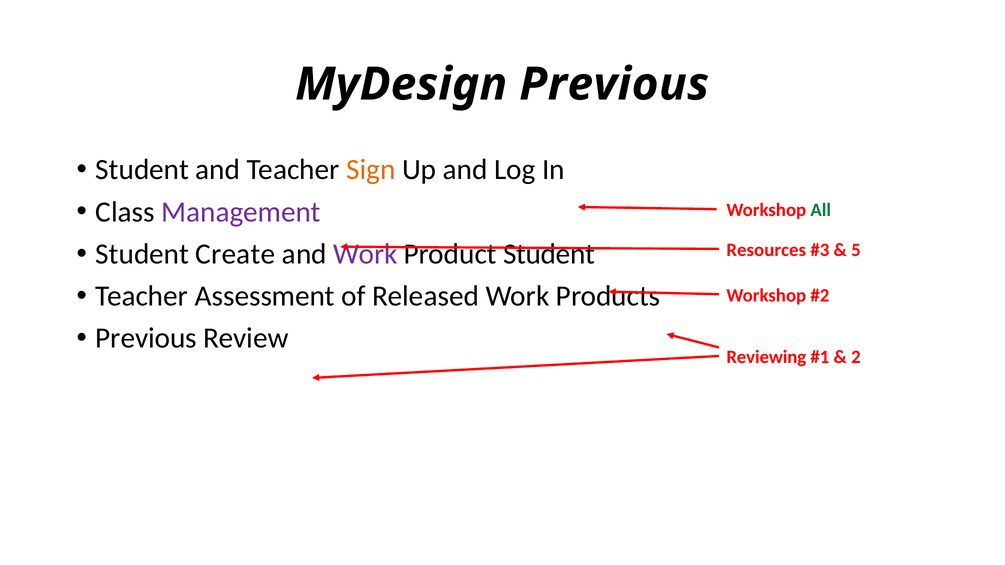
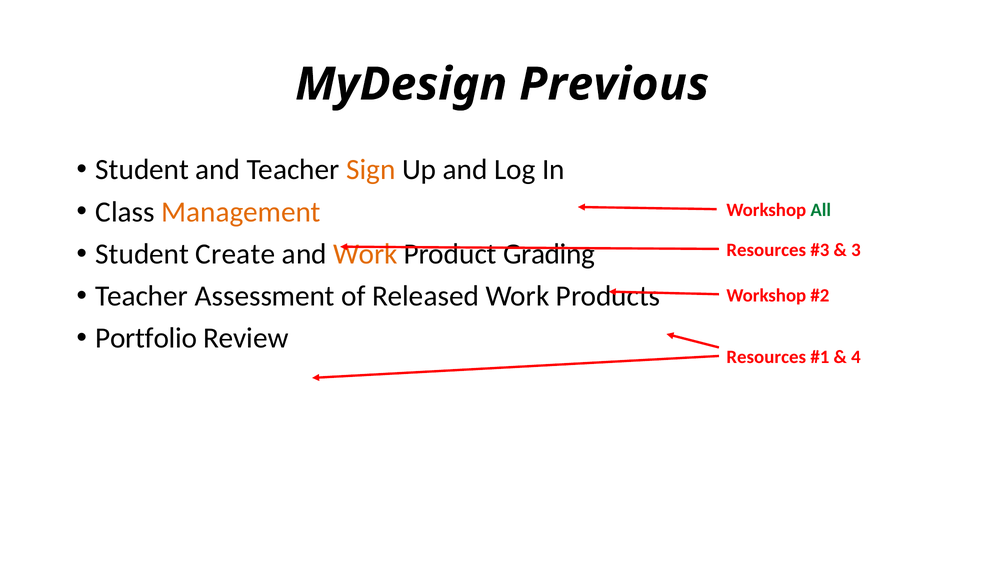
Management colour: purple -> orange (241, 212)
Work colour: purple -> orange (365, 254)
Product Student: Student -> Grading (549, 254)
5: 5 -> 3 (856, 250)
Previous: Previous -> Portfolio (146, 338)
Reviewing: Reviewing -> Resources (766, 357)
2: 2 -> 4 (856, 357)
